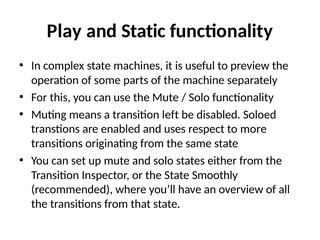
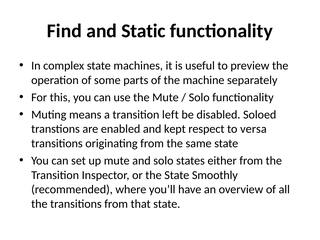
Play: Play -> Find (64, 31)
uses: uses -> kept (175, 129)
more: more -> versa (253, 129)
